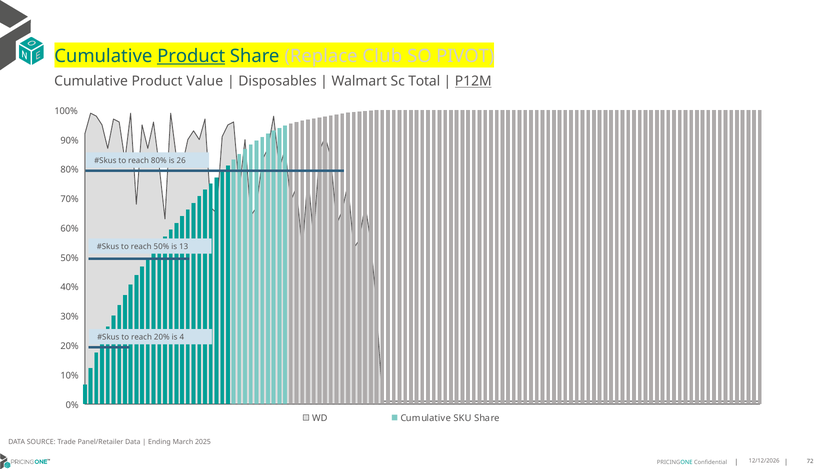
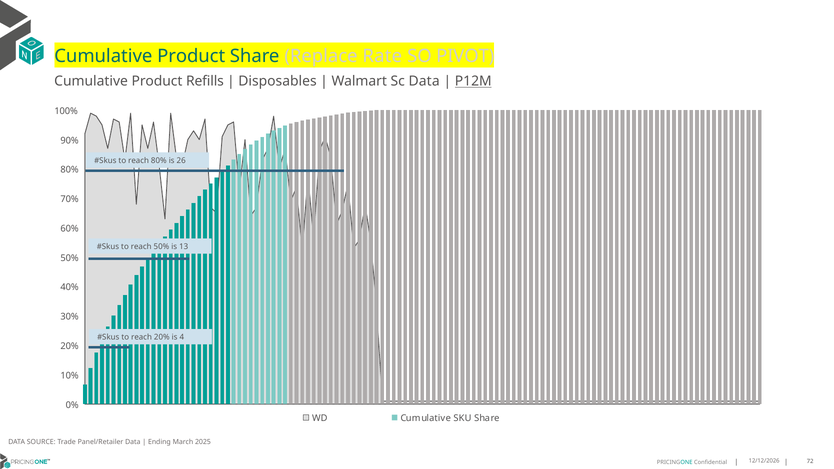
Product underline: present -> none (191, 56)
Club: Club -> Rate (382, 56)
Value: Value -> Refills (205, 81)
Sc Total: Total -> Data (424, 81)
